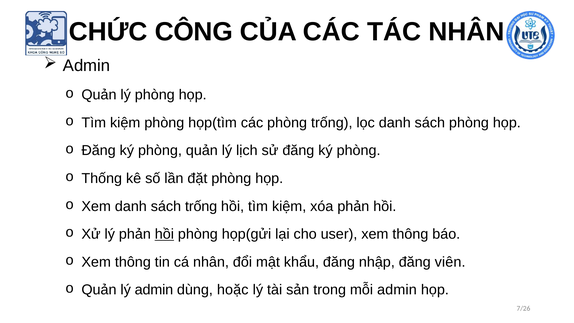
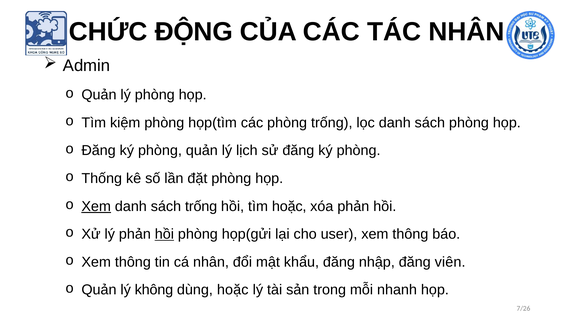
CÔNG: CÔNG -> ĐỘNG (194, 32)
Xem underline: none -> present (96, 206)
hồi tìm kiệm: kiệm -> hoặc (289, 206)
lý admin: admin -> không (154, 290)
mỗi admin: admin -> nhanh (397, 290)
